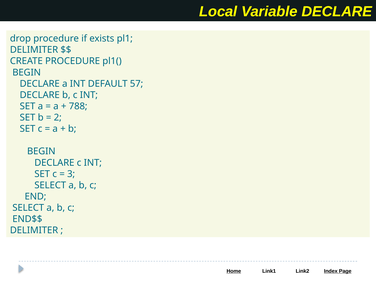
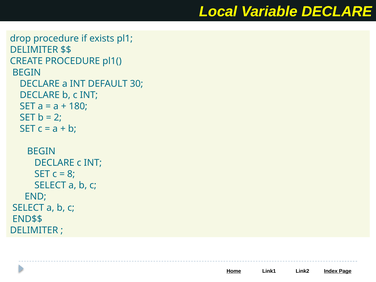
57: 57 -> 30 (137, 84)
788: 788 -> 180 (78, 106)
3: 3 -> 8 (71, 174)
